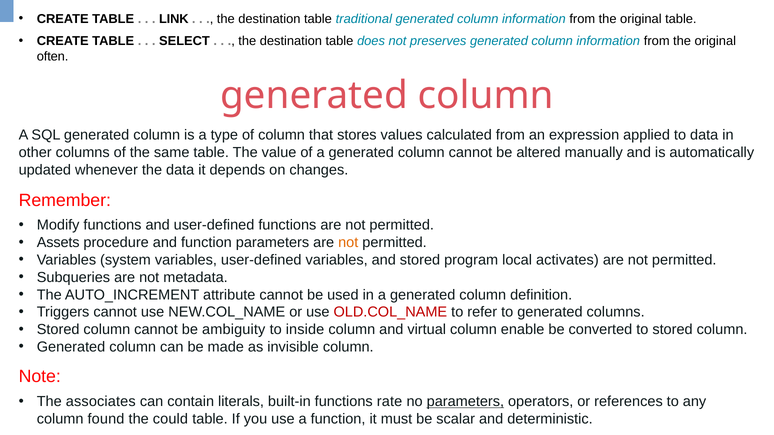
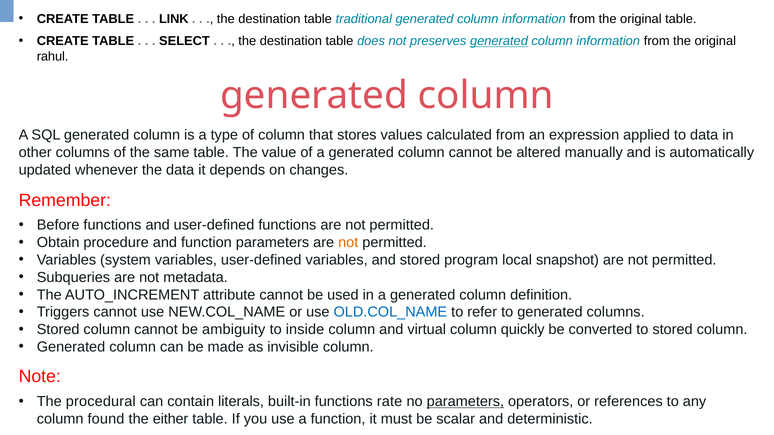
generated underline: none -> present (499, 41)
often: often -> rahul (53, 57)
Modify: Modify -> Before (58, 225)
Assets: Assets -> Obtain (58, 243)
activates: activates -> snapshot (567, 260)
OLD.COL_NAME colour: red -> blue (390, 312)
enable: enable -> quickly (523, 330)
associates: associates -> procedural (101, 402)
could: could -> either (171, 419)
